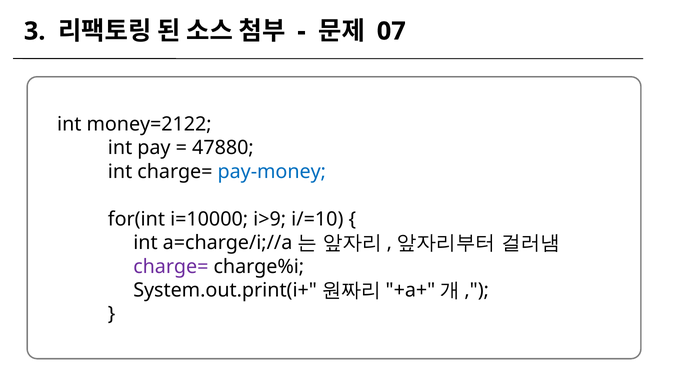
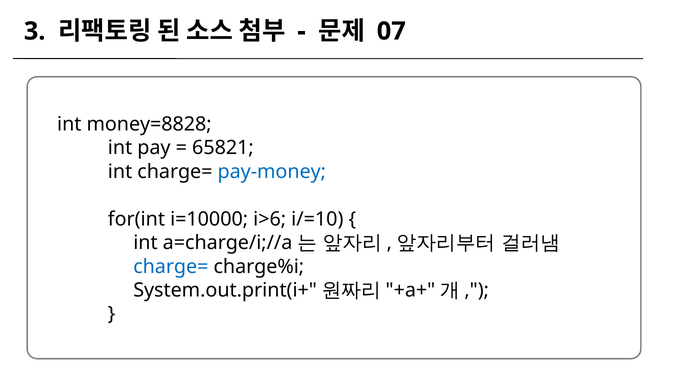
money=2122: money=2122 -> money=8828 (149, 124)
47880: 47880 -> 65821 (223, 148)
i>9: i>9 -> i>6 (270, 219)
charge= colour: purple -> blue (171, 266)
